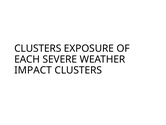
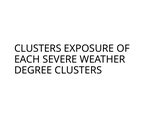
IMPACT: IMPACT -> DEGREE (33, 70)
